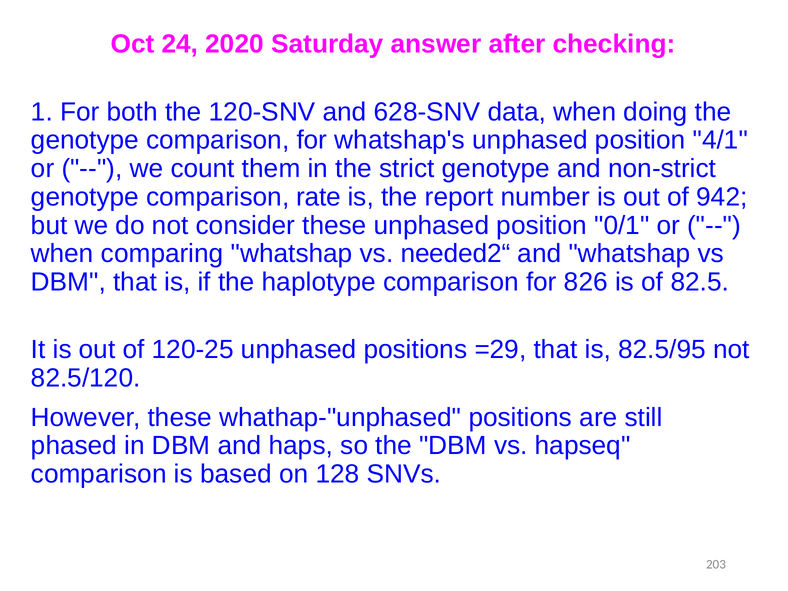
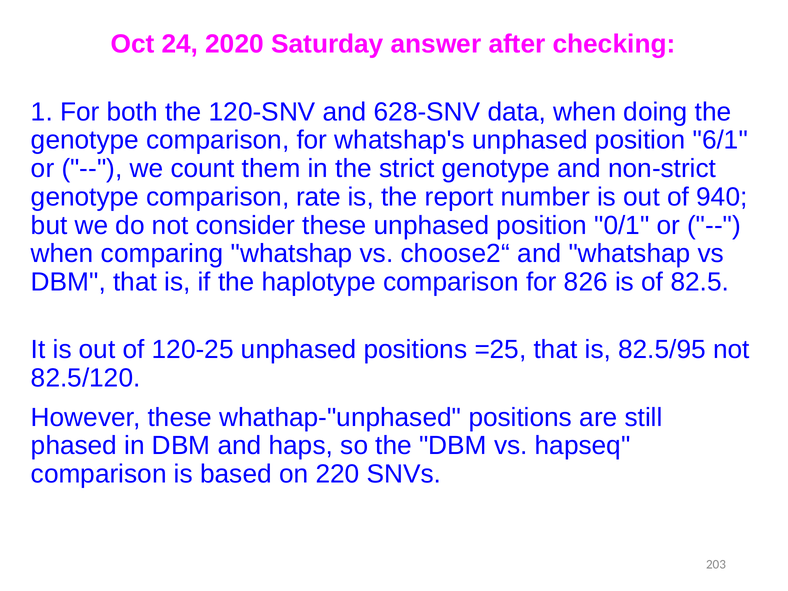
4/1: 4/1 -> 6/1 (720, 140)
942: 942 -> 940 (722, 197)
needed2“: needed2“ -> choose2“ (455, 254)
=29: =29 -> =25 (500, 350)
128: 128 -> 220 (337, 474)
